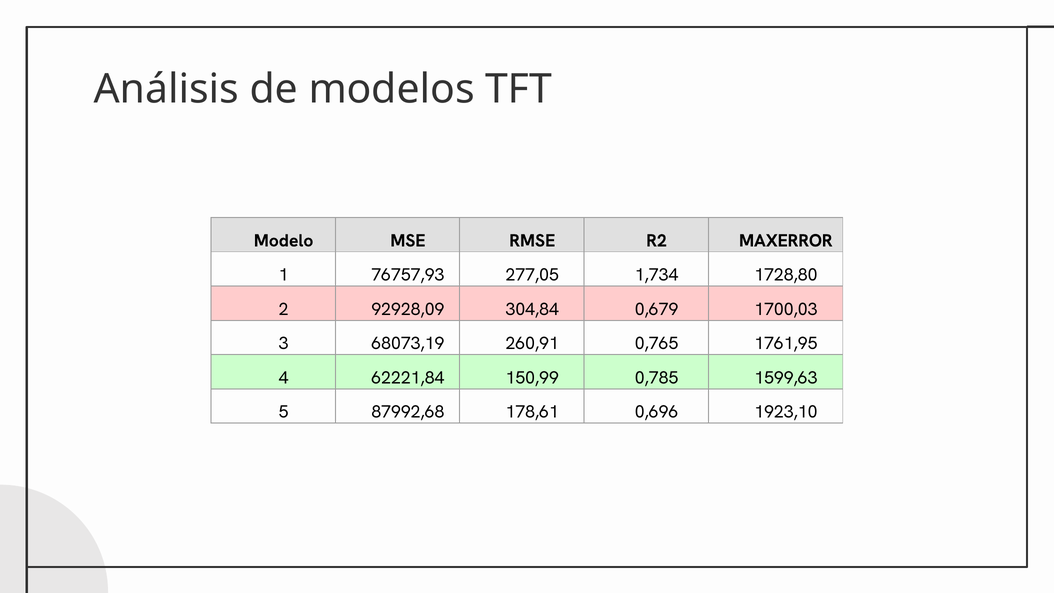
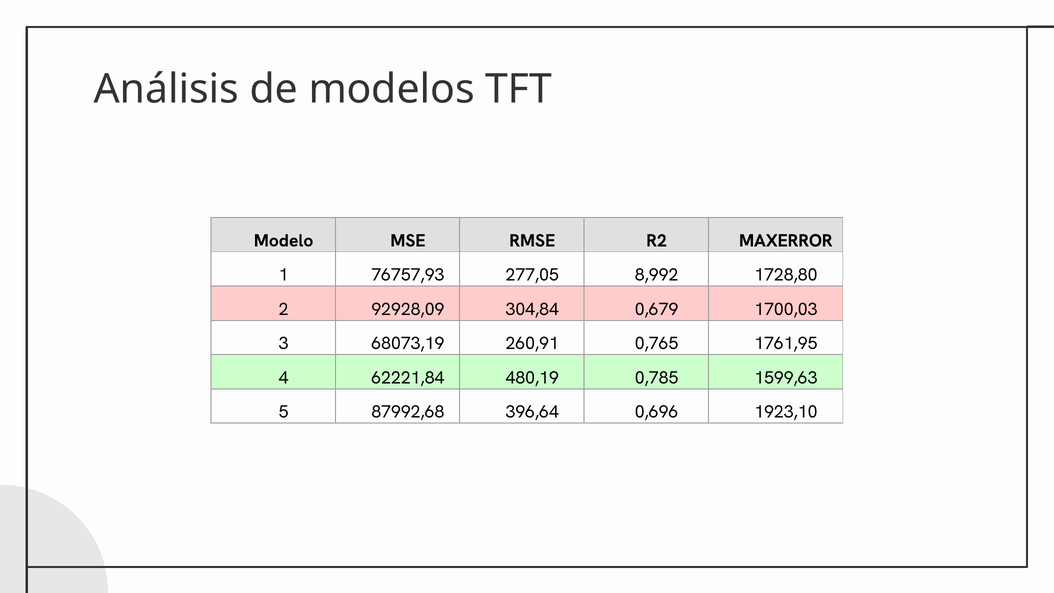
1,734: 1,734 -> 8,992 (657, 275)
150,99: 150,99 -> 480,19 (532, 378)
178,61: 178,61 -> 396,64 (532, 412)
